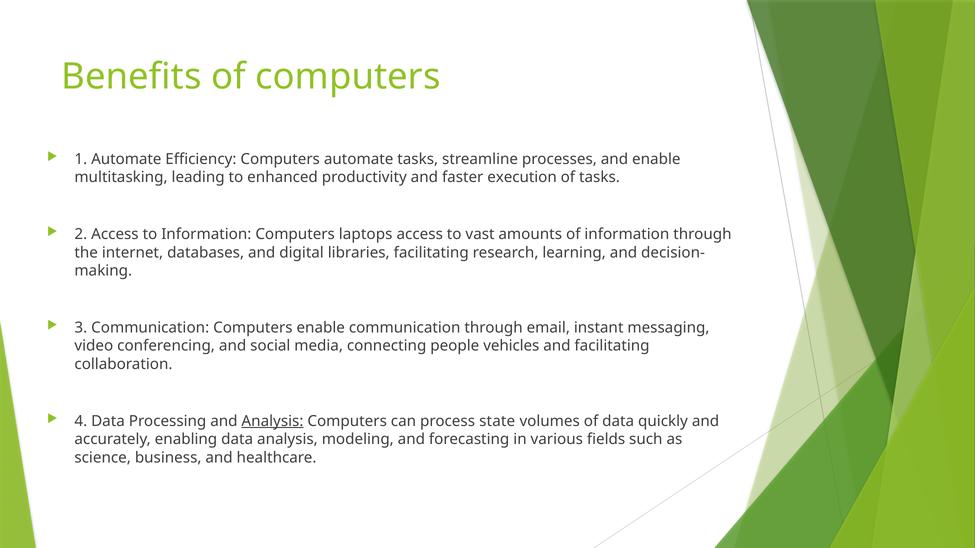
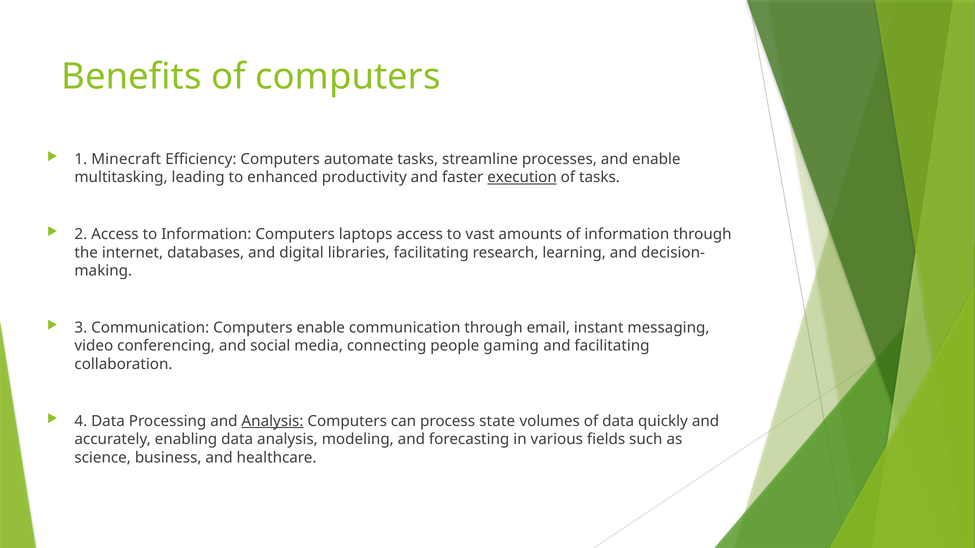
1 Automate: Automate -> Minecraft (126, 159)
execution underline: none -> present (522, 178)
vehicles: vehicles -> gaming (511, 346)
